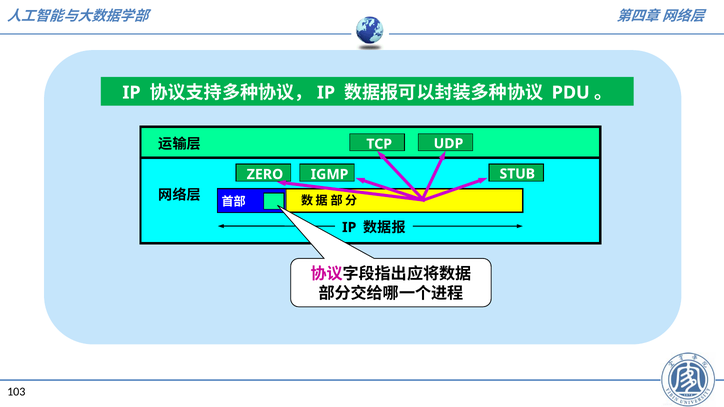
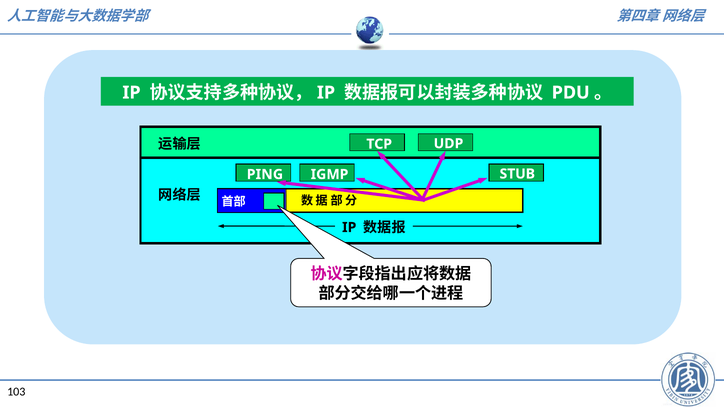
ZERO: ZERO -> PING (265, 175)
